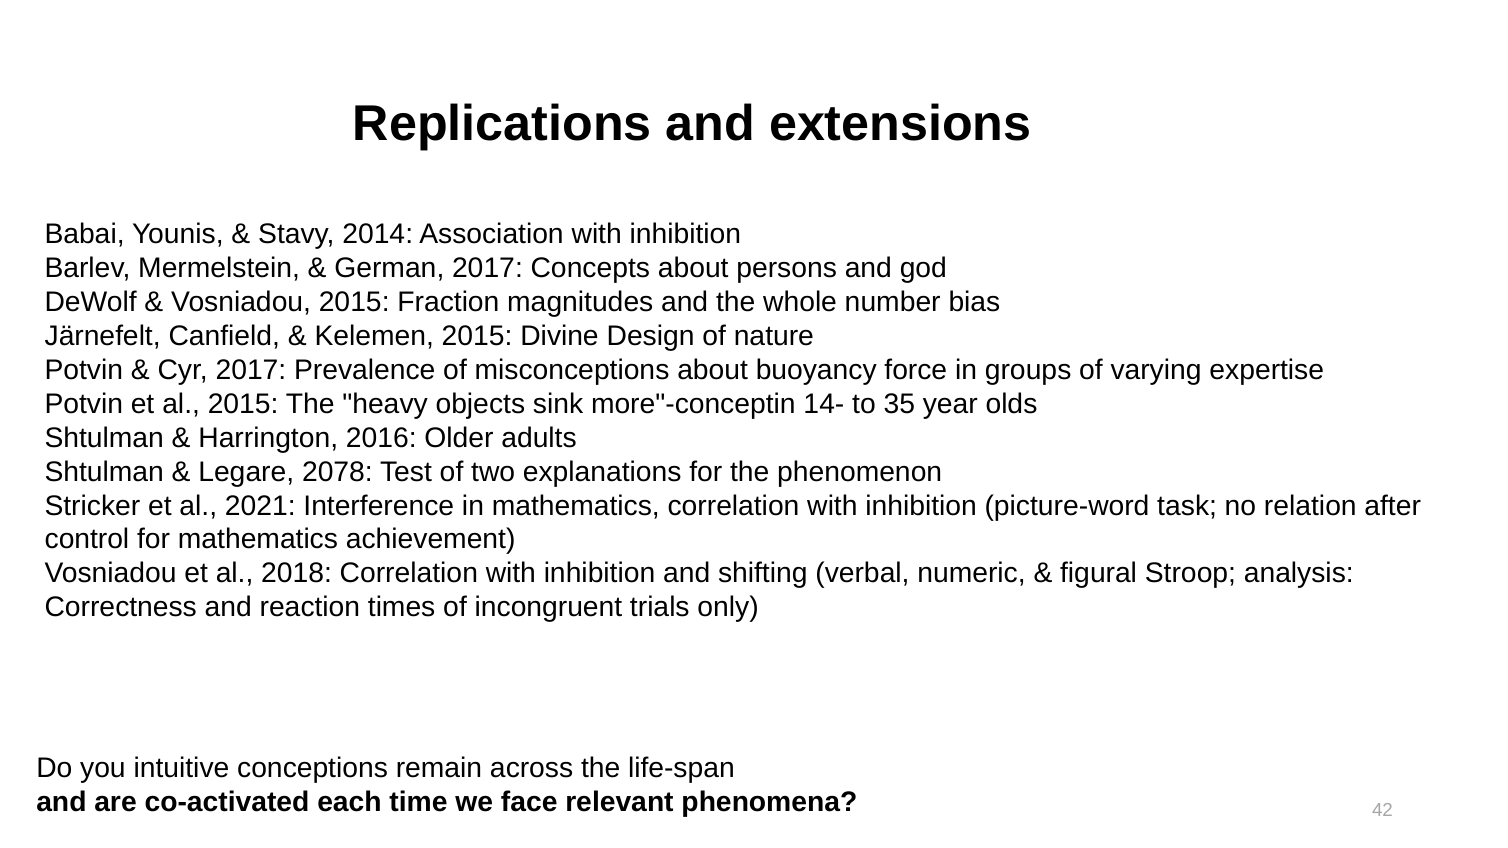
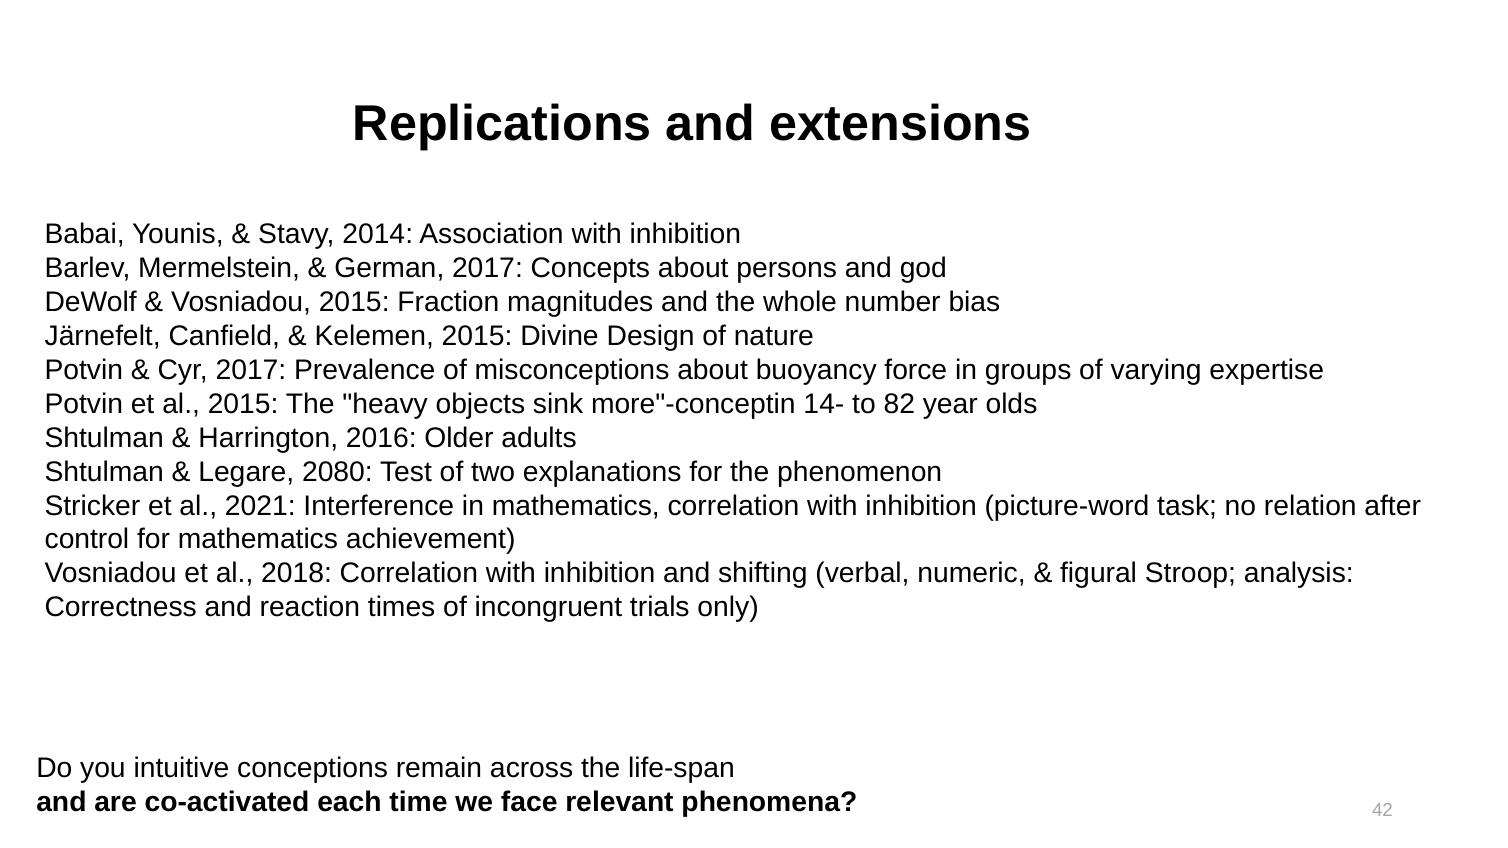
35: 35 -> 82 (899, 404)
2078: 2078 -> 2080 (337, 472)
